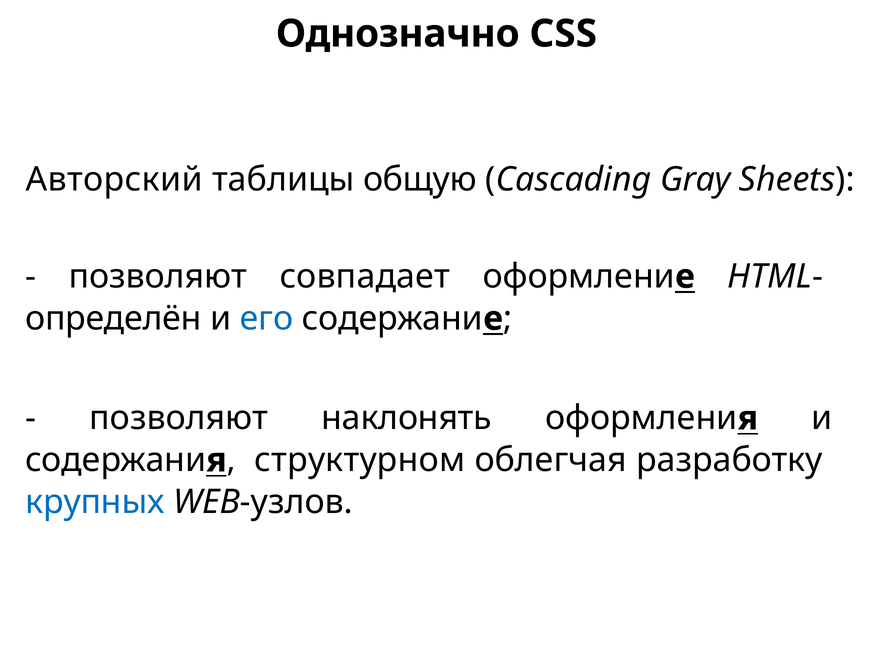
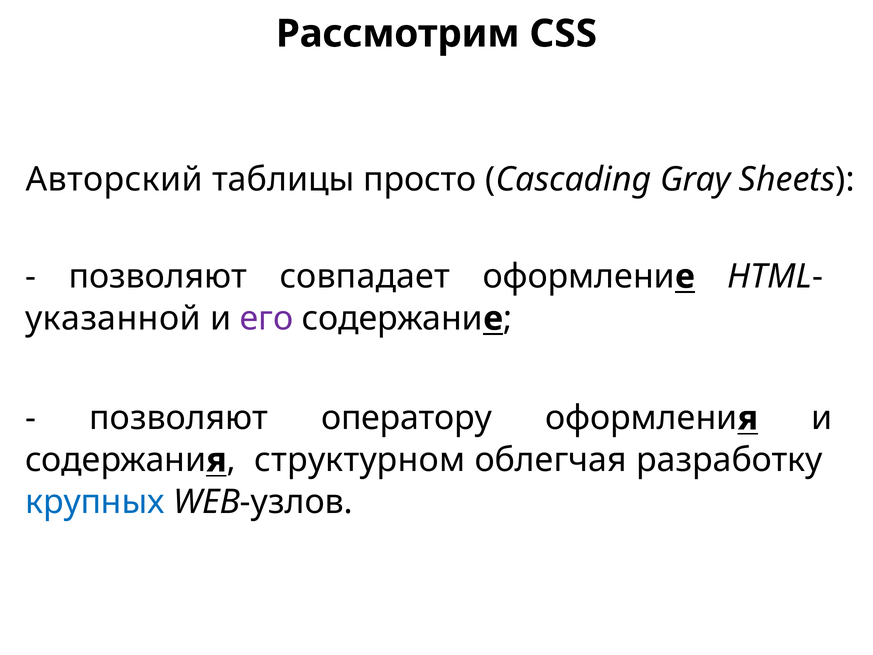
Однозначно: Однозначно -> Рассмотрим (398, 34)
общую: общую -> просто (420, 180)
определён: определён -> указанной (113, 318)
его colour: blue -> purple (267, 318)
наклонять: наклонять -> оператору (407, 418)
